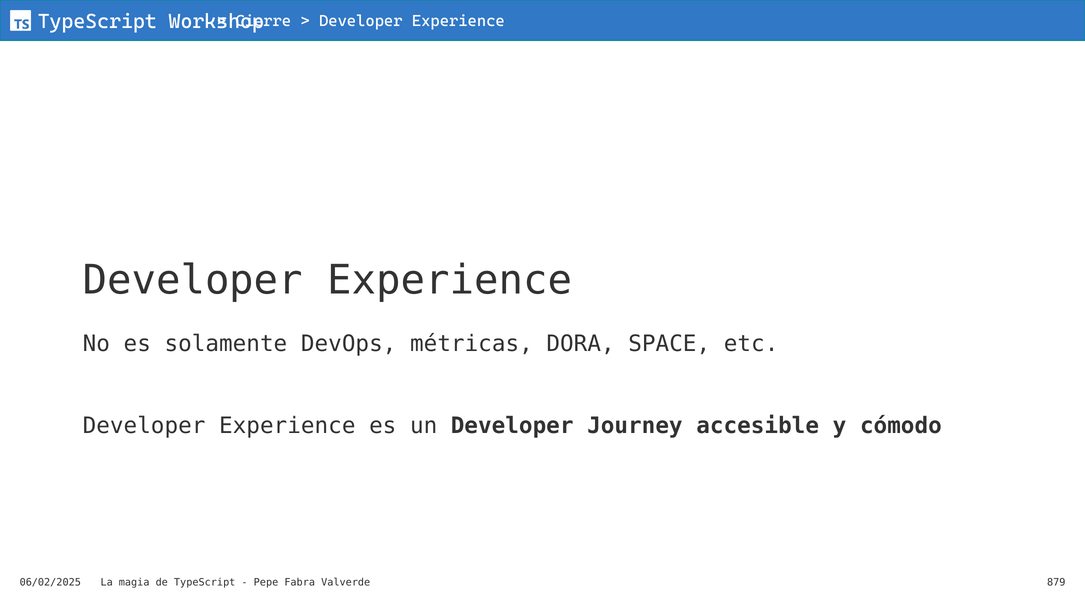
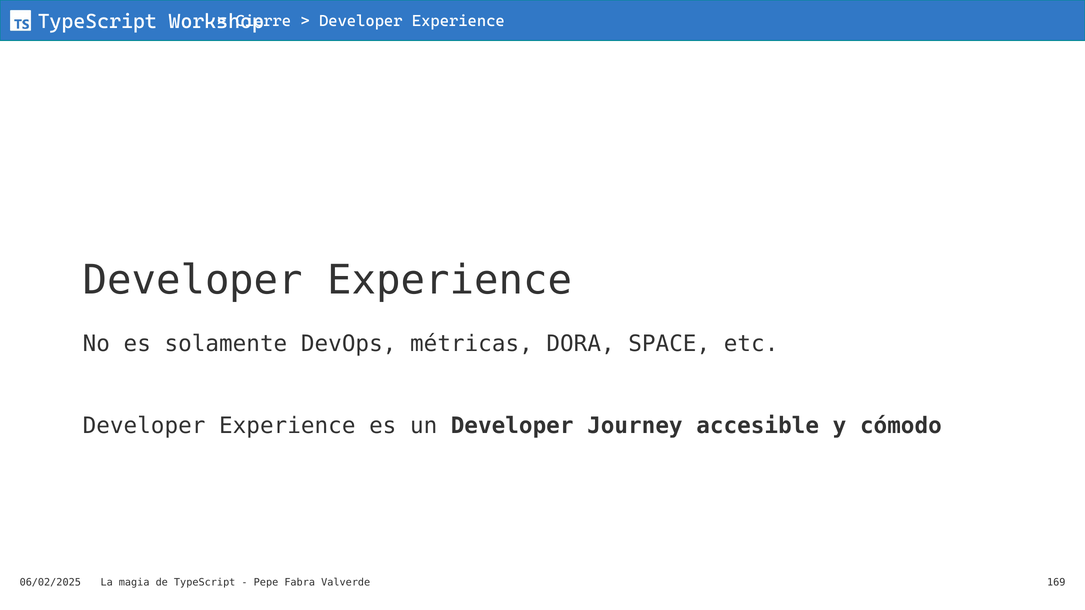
879: 879 -> 169 (1056, 583)
